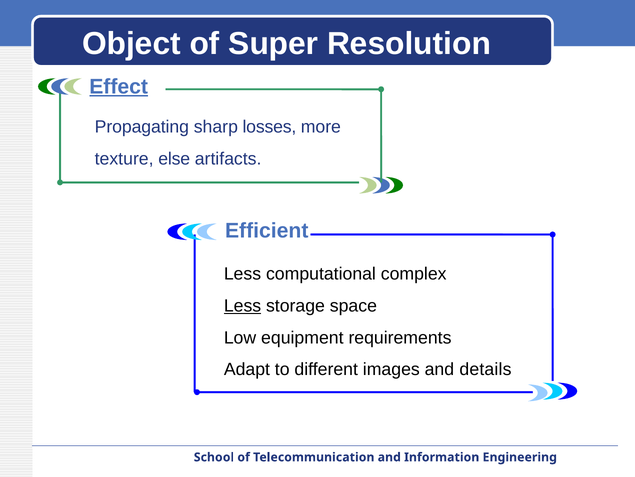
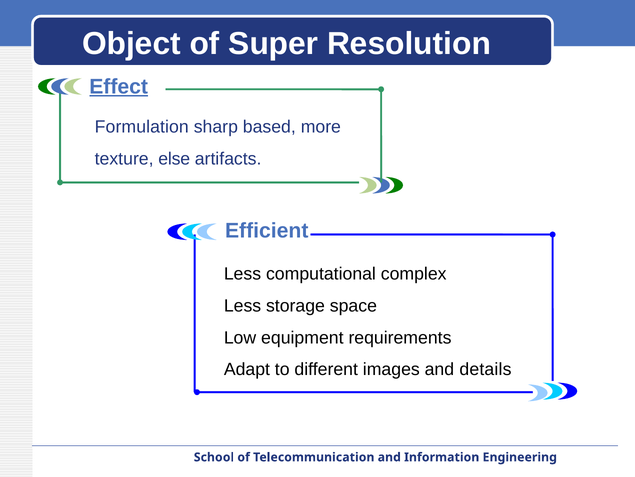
Propagating: Propagating -> Formulation (142, 127)
losses: losses -> based (269, 127)
Less underline: present -> none (243, 305)
